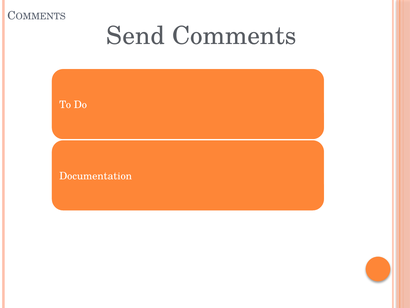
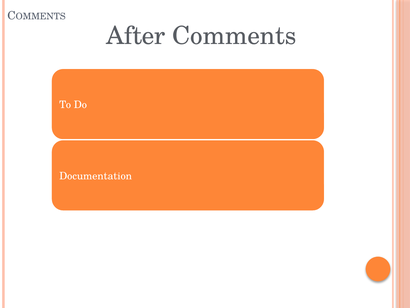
Send: Send -> After (136, 36)
